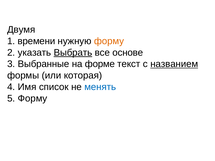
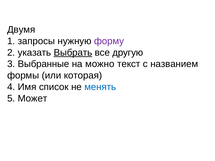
времени: времени -> запросы (36, 41)
форму colour: orange -> purple (109, 41)
основе: основе -> другую (128, 53)
форме: форме -> можно (100, 64)
названием underline: present -> none (174, 64)
5 Форму: Форму -> Может (33, 99)
